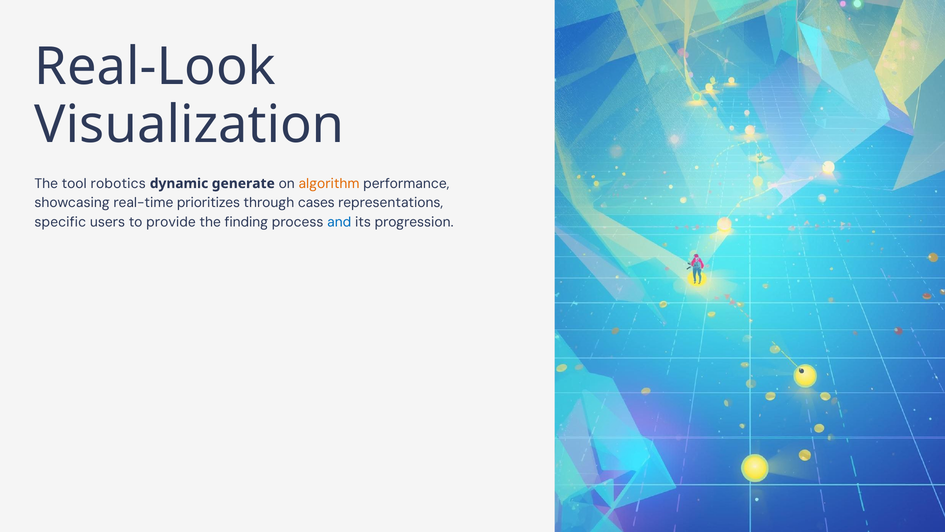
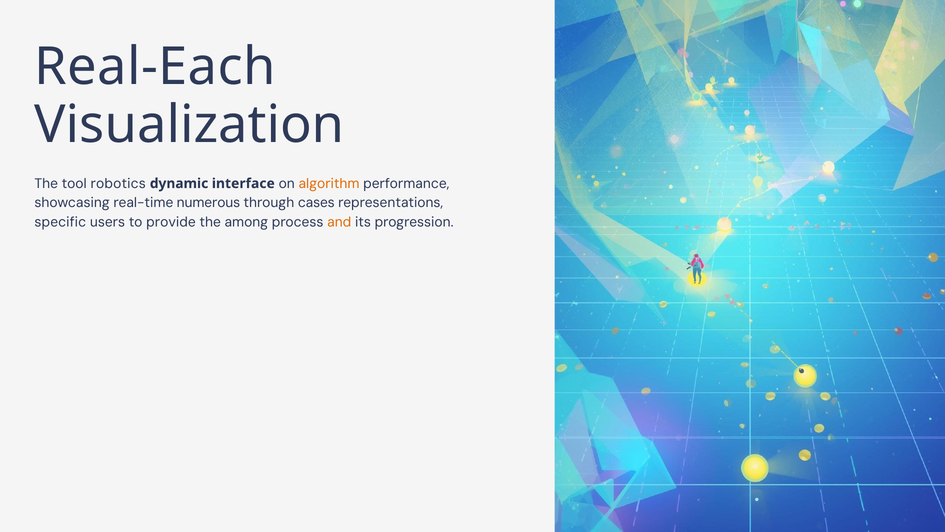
Real-Look: Real-Look -> Real-Each (155, 67)
generate: generate -> interface (243, 183)
prioritizes: prioritizes -> numerous (208, 203)
finding: finding -> among (246, 222)
and colour: blue -> orange (339, 222)
